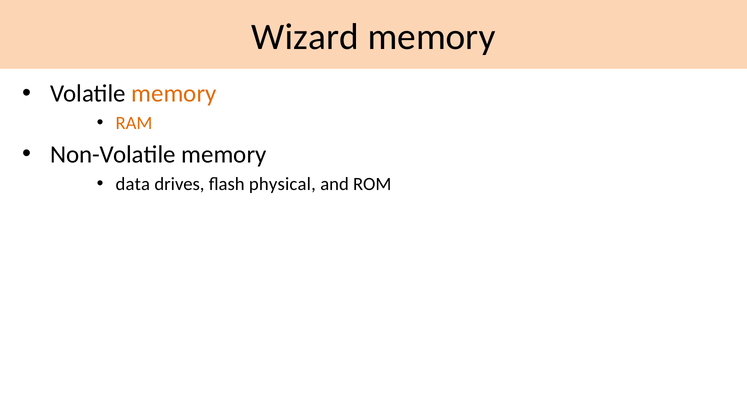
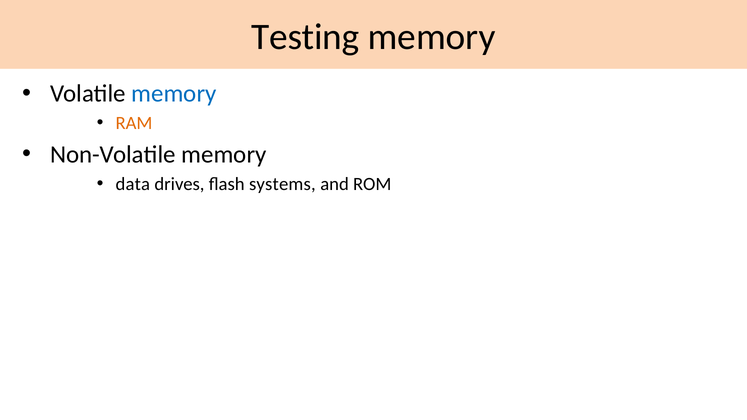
Wizard: Wizard -> Testing (305, 37)
memory colour: orange -> blue (174, 94)
physical: physical -> systems (282, 184)
